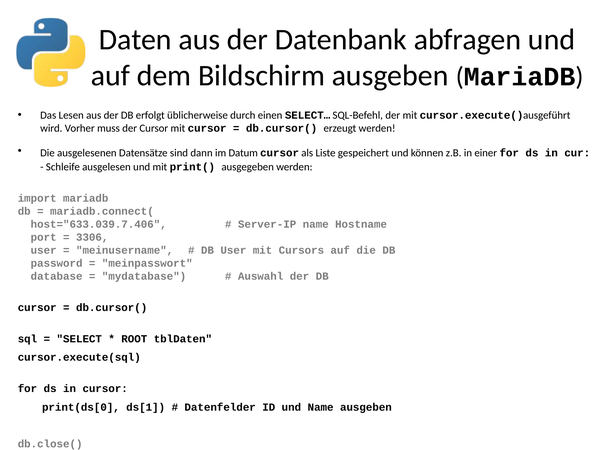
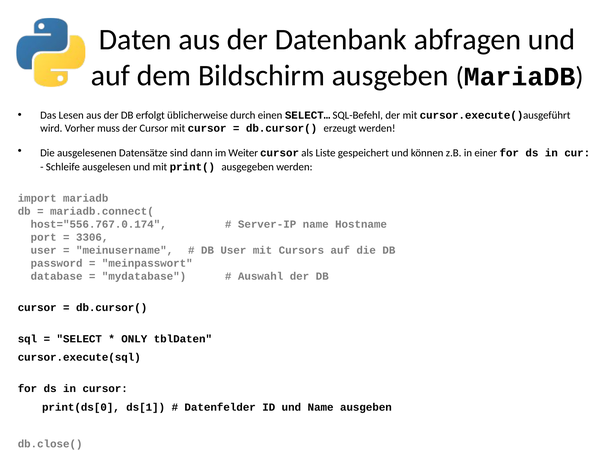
Datum: Datum -> Weiter (243, 153)
host="633.039.7.406: host="633.039.7.406 -> host="556.767.0.174 (99, 224)
ROOT: ROOT -> ONLY (134, 338)
